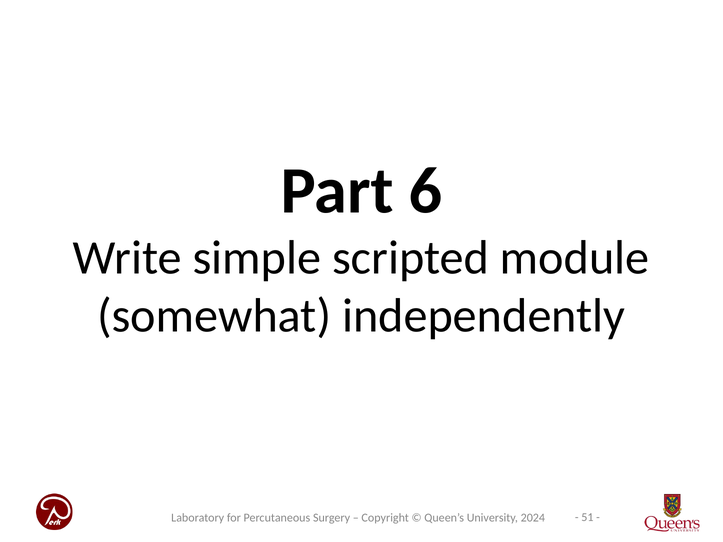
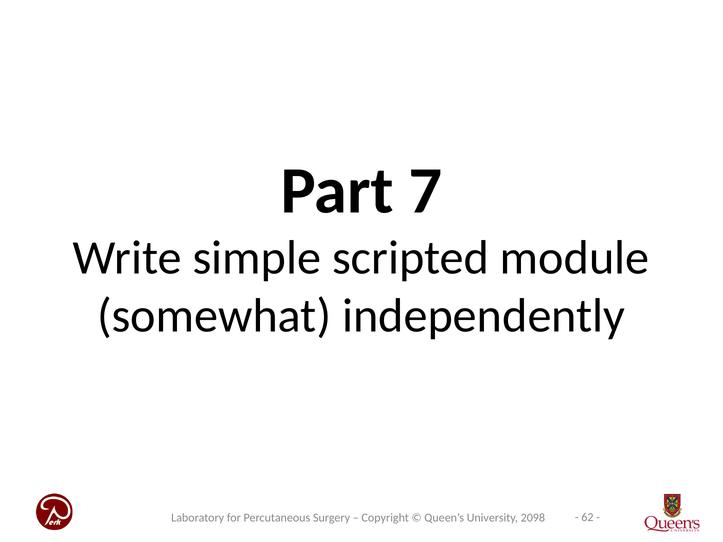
6: 6 -> 7 (425, 191)
51: 51 -> 62 (587, 518)
2024: 2024 -> 2098 (533, 518)
